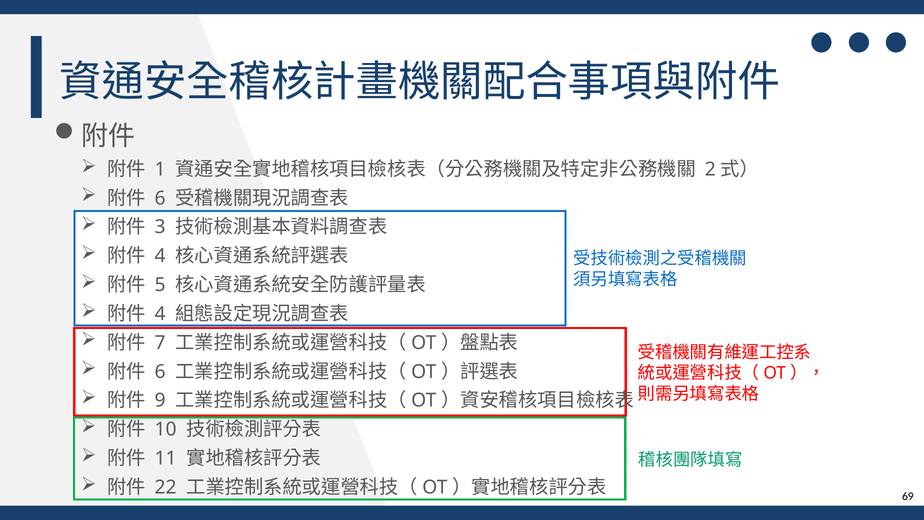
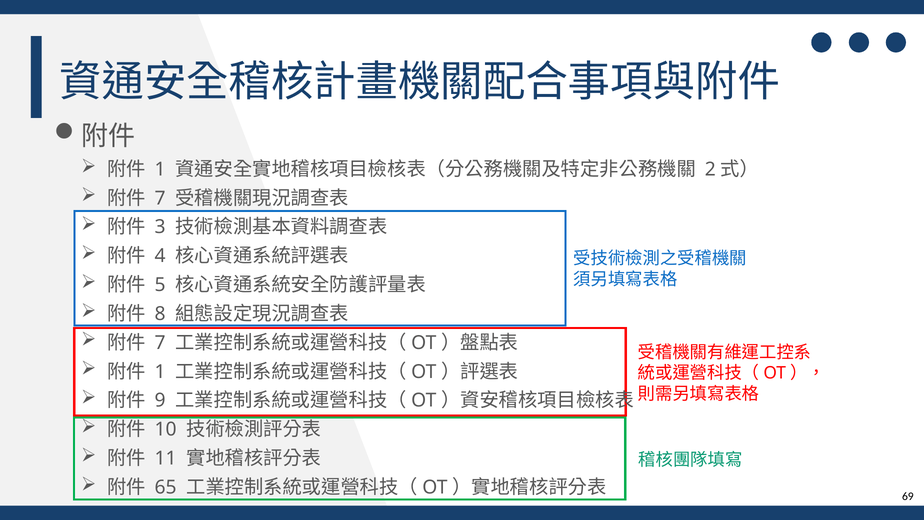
6: 6 -> 7 (160, 198)
4: 4 -> 8 (160, 314)
6: 6 -> 1 (160, 371)
22: 22 -> 65 (166, 487)
